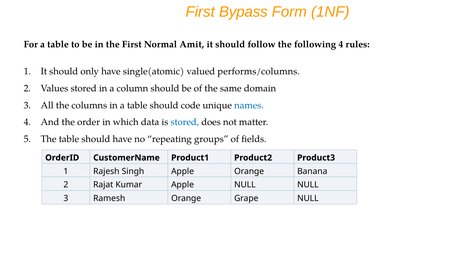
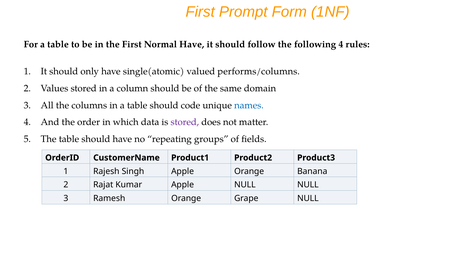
Bypass: Bypass -> Prompt (243, 12)
Normal Amit: Amit -> Have (192, 44)
stored colour: blue -> purple (185, 122)
